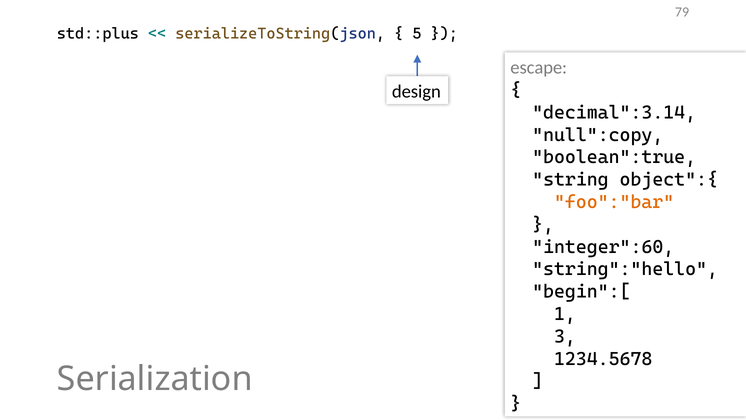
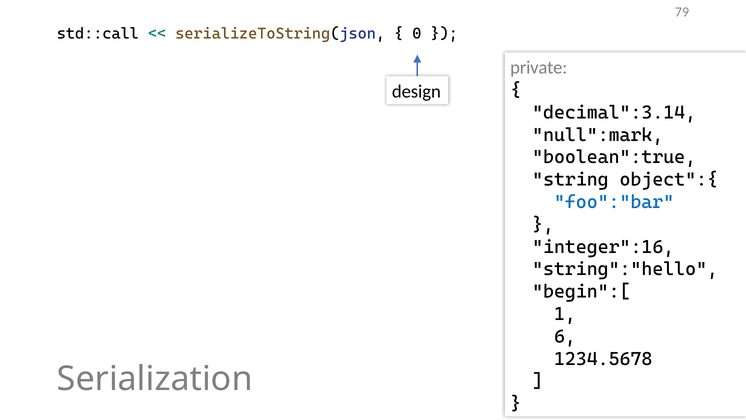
std::plus: std::plus -> std::call (98, 33)
5: 5 -> 0 (417, 33)
escape: escape -> private (539, 68)
null":copy: null":copy -> null":mark (598, 135)
foo":"bar colour: orange -> blue (614, 202)
integer":60: integer":60 -> integer":16 (603, 247)
3: 3 -> 6 (565, 336)
